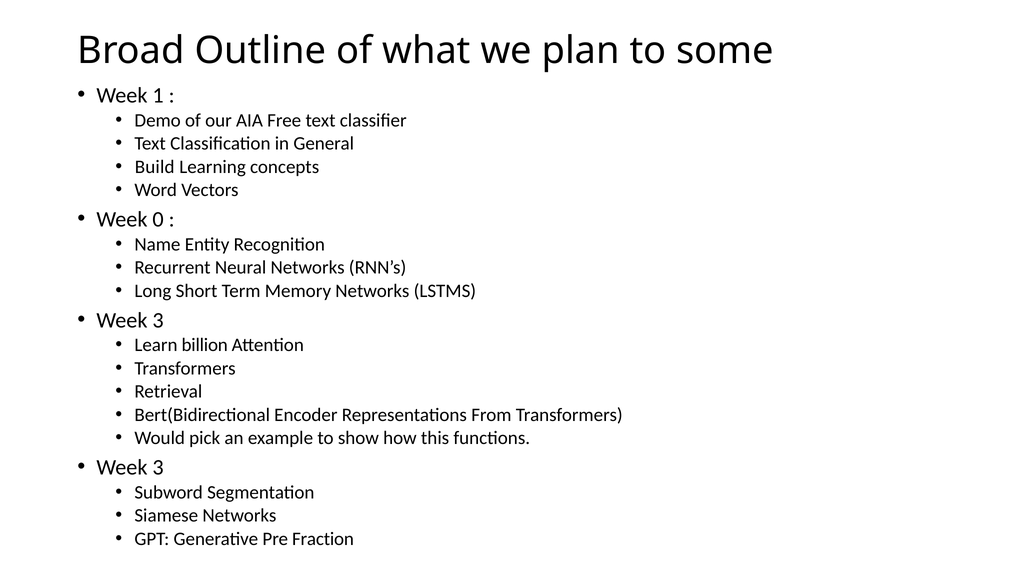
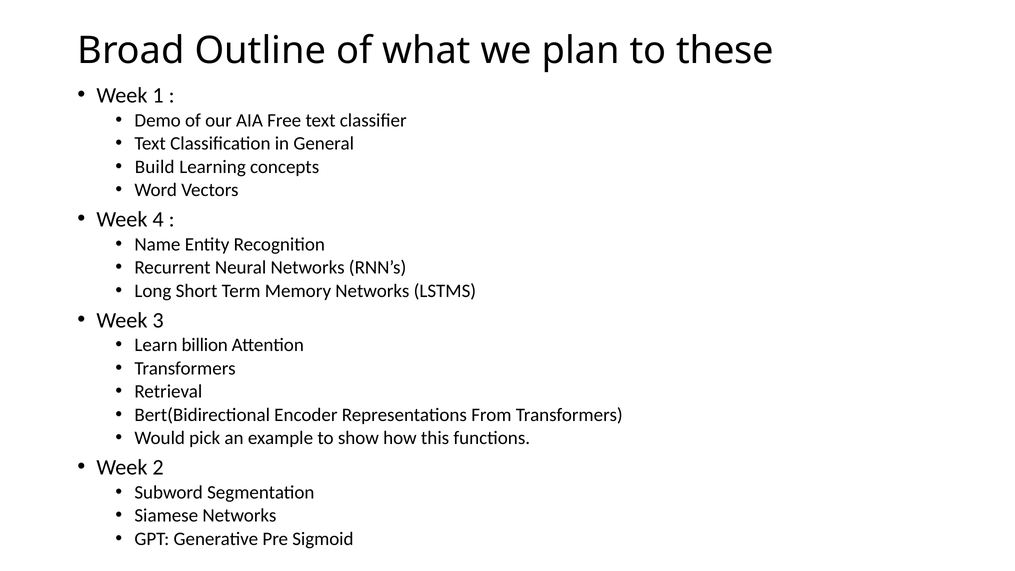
some: some -> these (725, 51)
0: 0 -> 4 (158, 219)
3: 3 -> 2 (158, 467)
Fraction: Fraction -> Sigmoid (323, 539)
